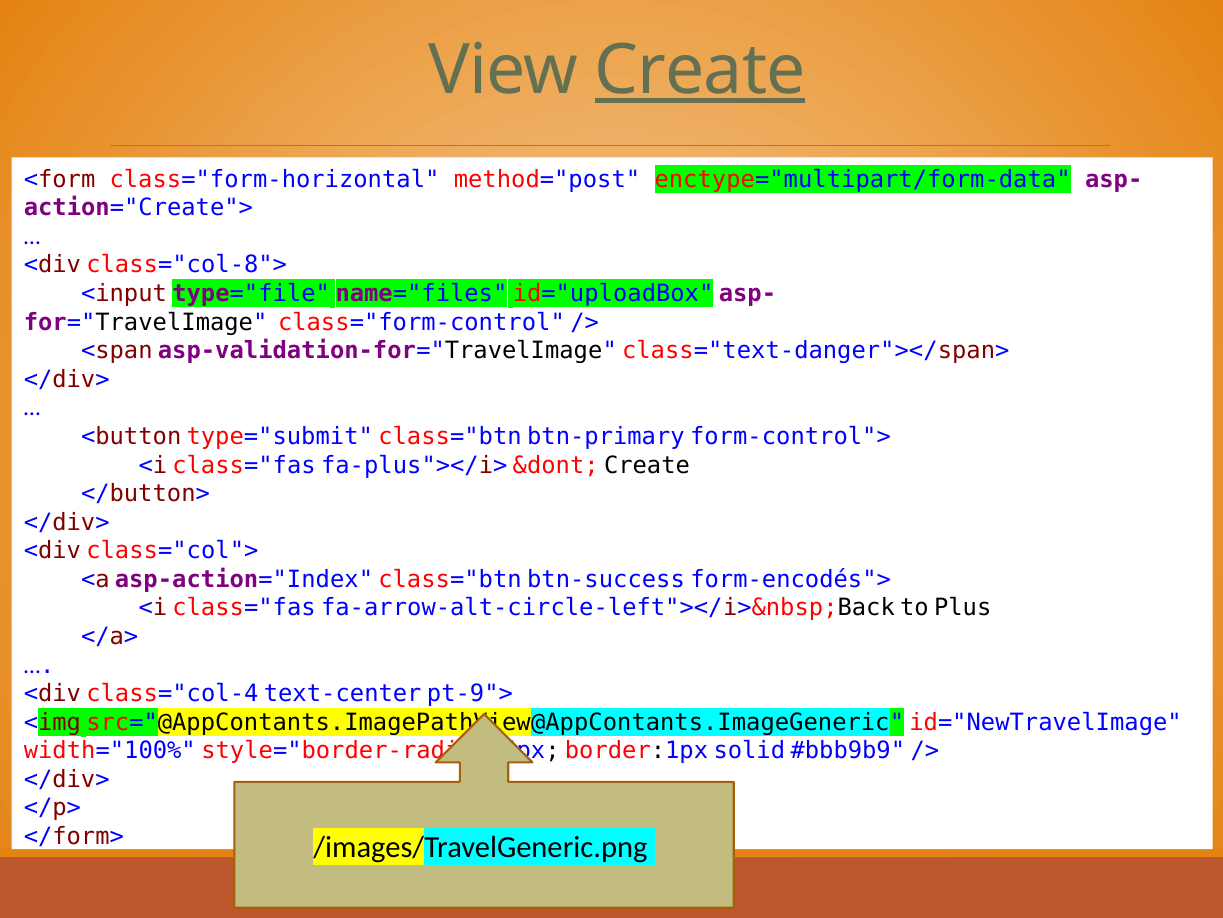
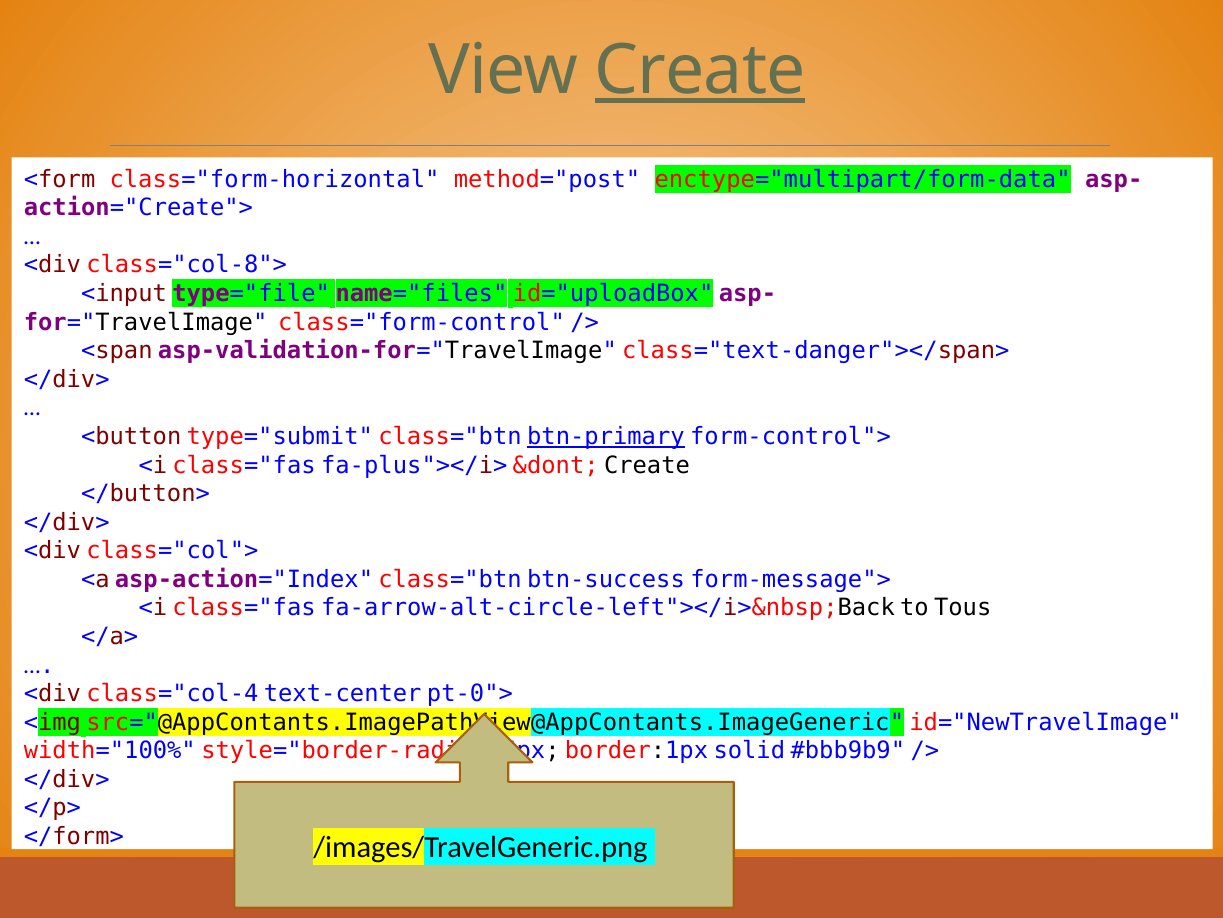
btn-primary underline: none -> present (606, 436)
form-encodés">: form-encodés"> -> form-message"> (791, 579)
Plus: Plus -> Tous (963, 608)
pt-9">: pt-9"> -> pt-0"> (470, 693)
